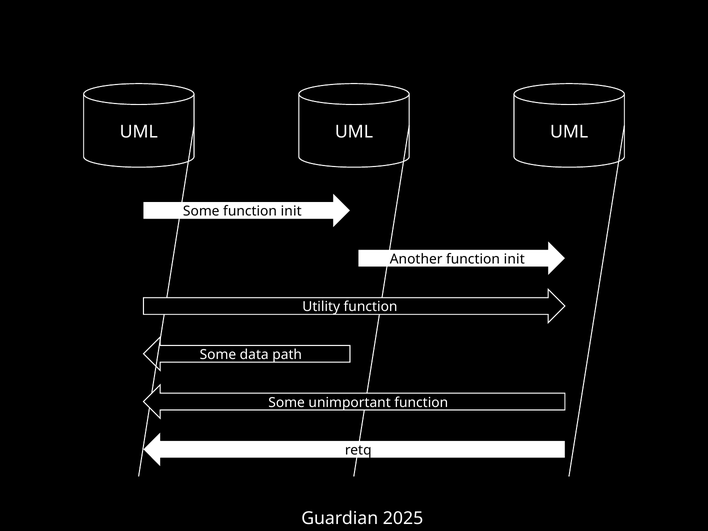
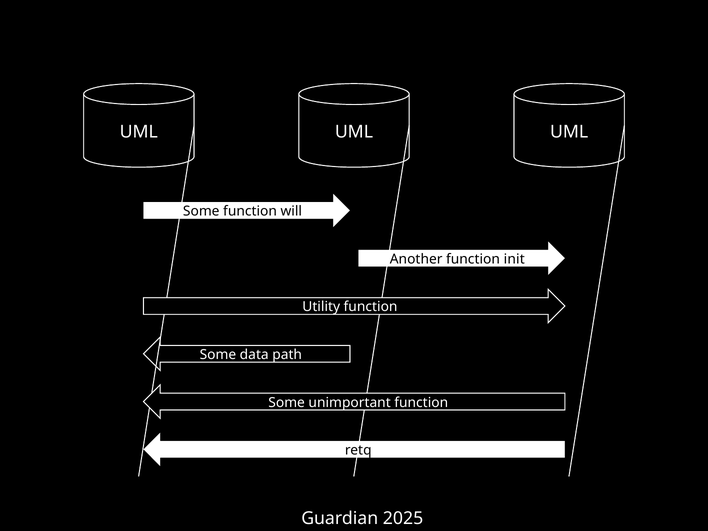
Some function init: init -> will (291, 211)
